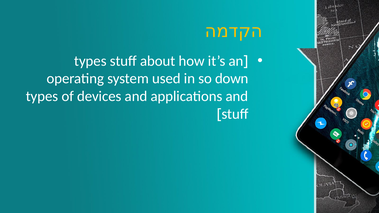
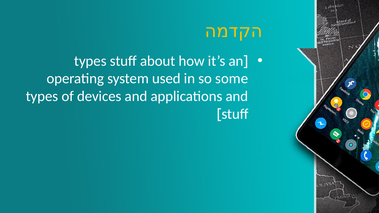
down: down -> some (232, 79)
